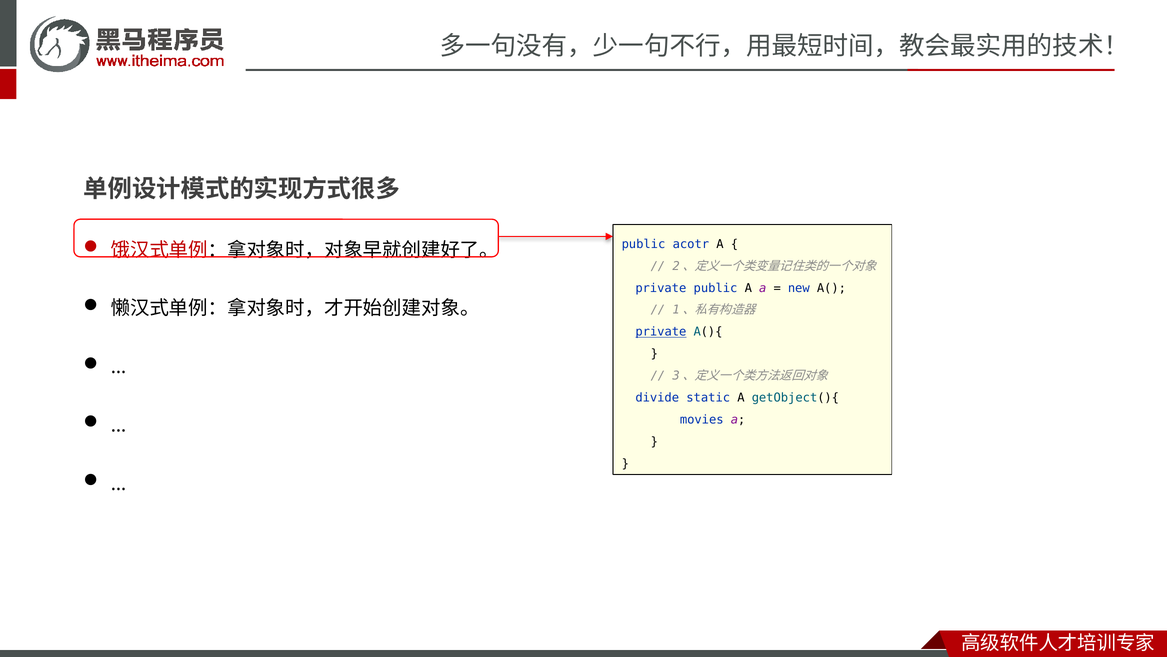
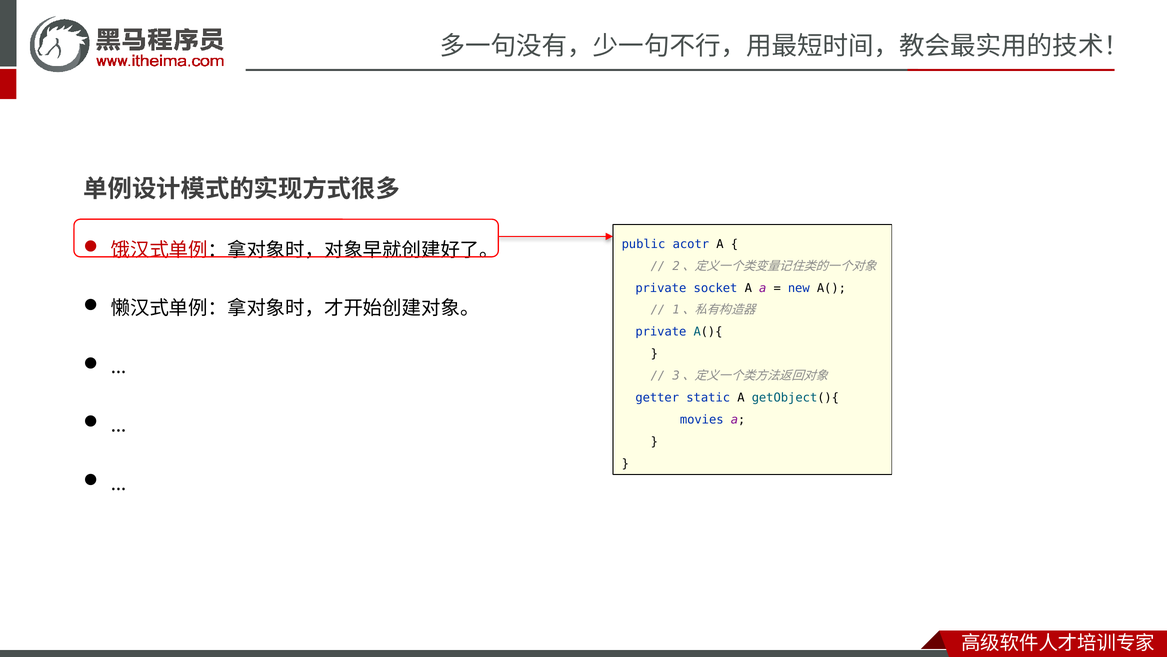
private public: public -> socket (716, 288)
private underline: present -> none (661, 332)
divide: divide -> getter (657, 397)
